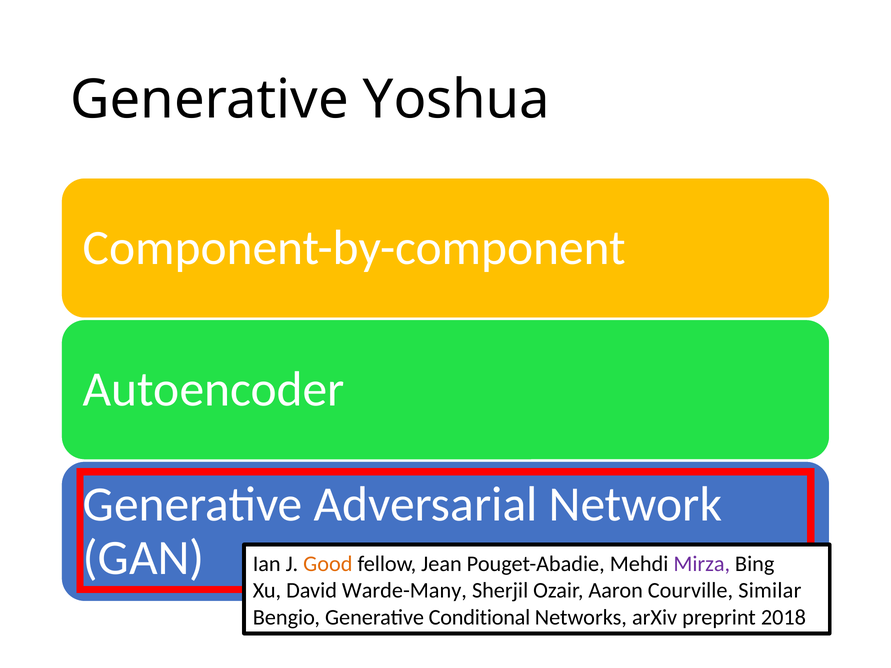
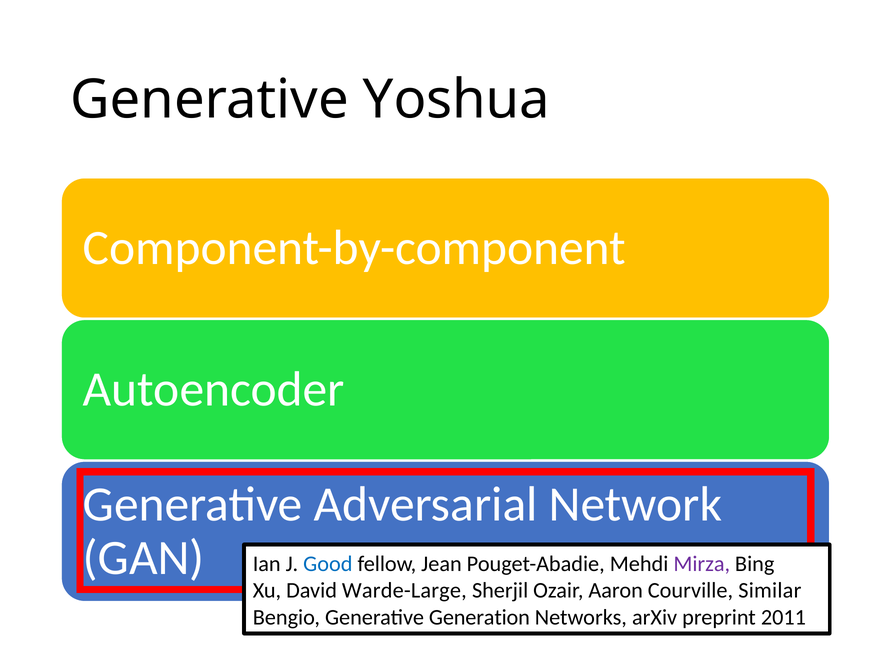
Good colour: orange -> blue (328, 564)
Warde-Many: Warde-Many -> Warde-Large (404, 591)
Conditional: Conditional -> Generation (479, 618)
2018: 2018 -> 2011 (783, 618)
